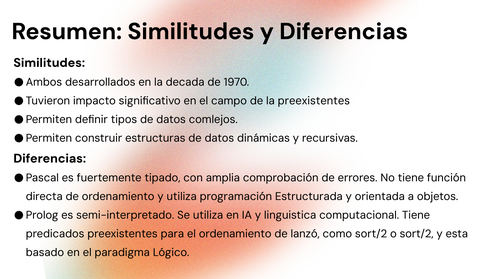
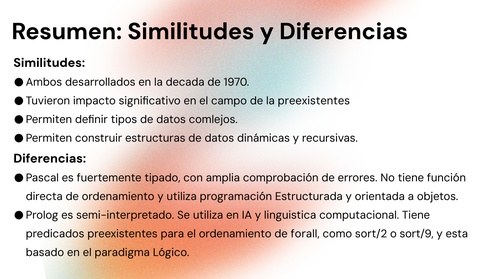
lanzó: lanzó -> forall (305, 234)
o sort/2: sort/2 -> sort/9 (417, 234)
